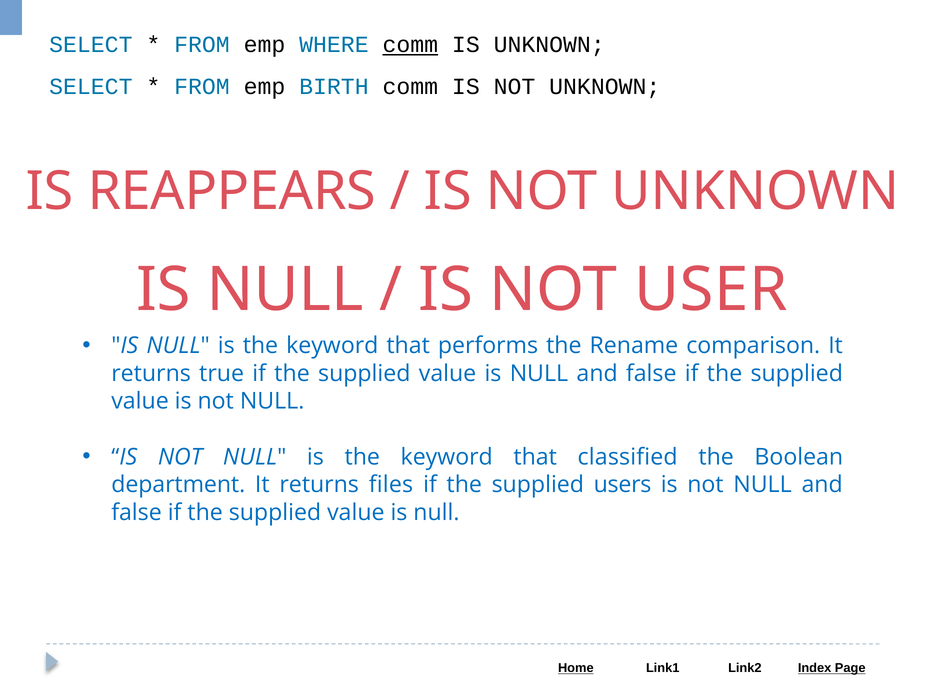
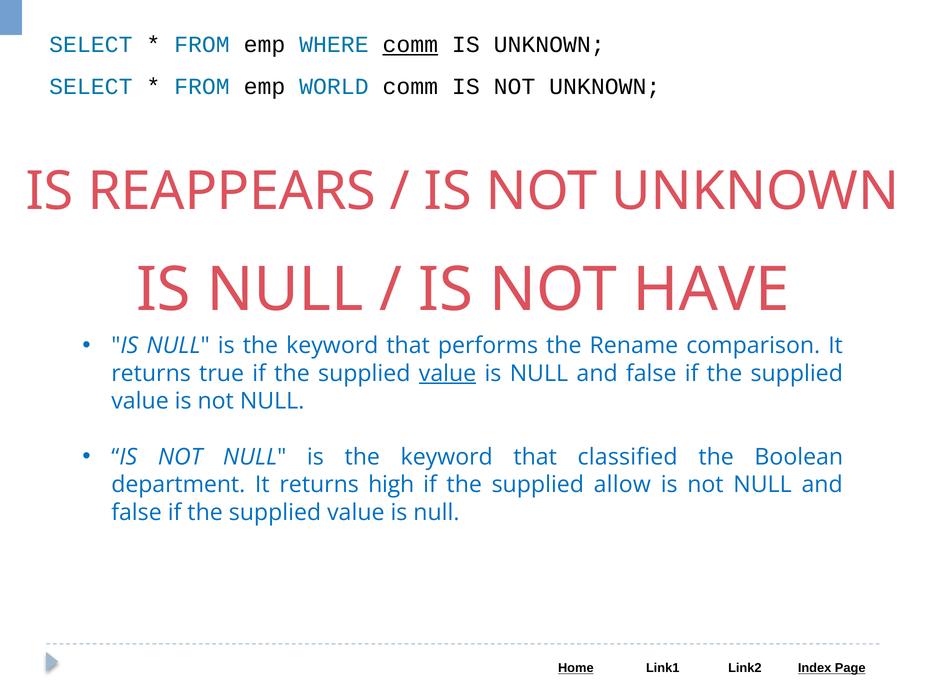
BIRTH: BIRTH -> WORLD (334, 86)
USER: USER -> HAVE (711, 289)
value underline: none -> present (448, 373)
files: files -> high (391, 484)
users: users -> allow (622, 484)
